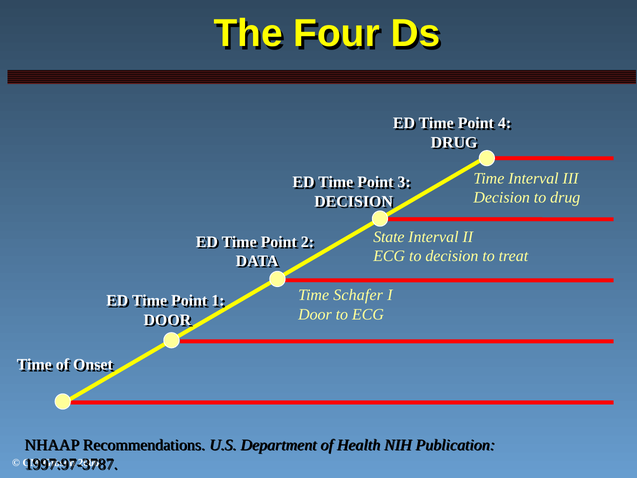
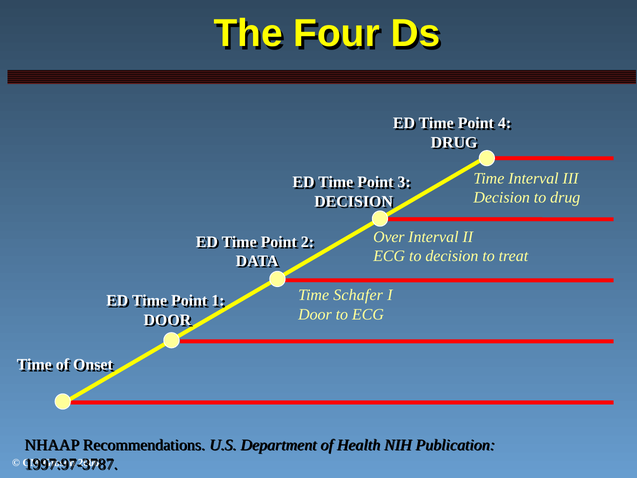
State: State -> Over (389, 237)
